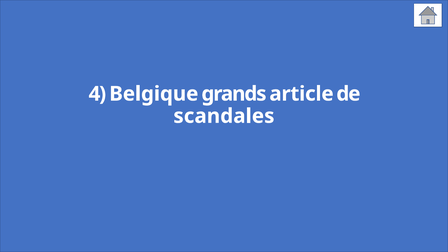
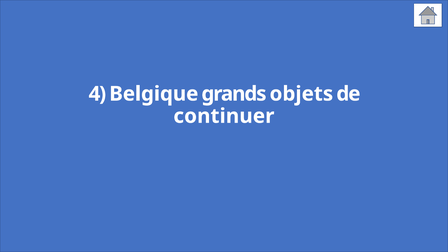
article: article -> objets (301, 94)
scandales: scandales -> continuer (224, 116)
